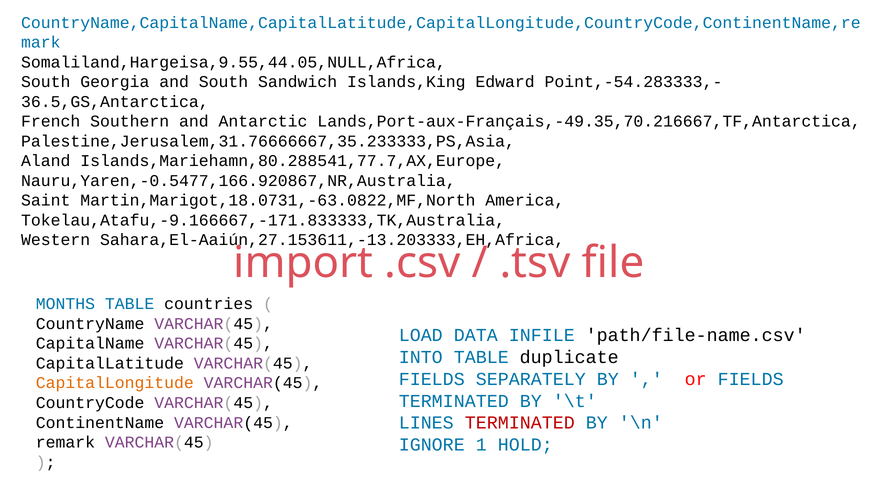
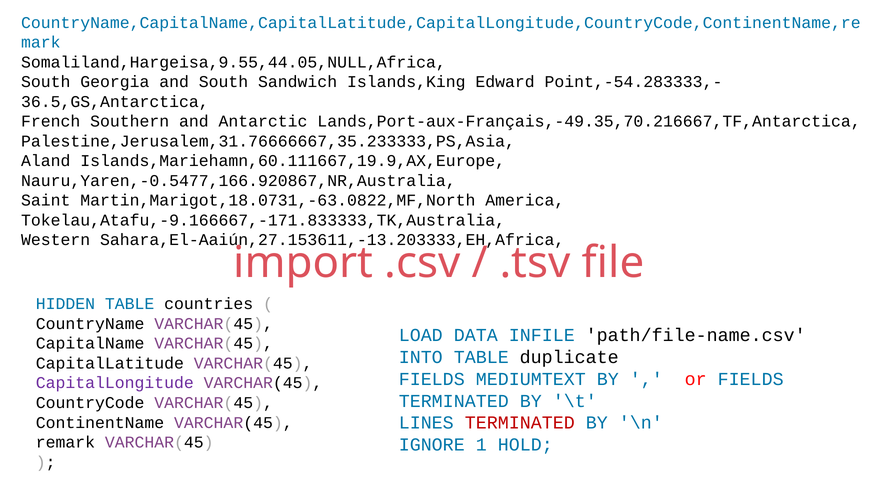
Islands,Mariehamn,80.288541,77.7,AX,Europe: Islands,Mariehamn,80.288541,77.7,AX,Europe -> Islands,Mariehamn,60.111667,19.9,AX,Europe (293, 161)
MONTHS: MONTHS -> HIDDEN (65, 304)
SEPARATELY: SEPARATELY -> MEDIUMTEXT (531, 379)
CapitalLongitude colour: orange -> purple (115, 383)
